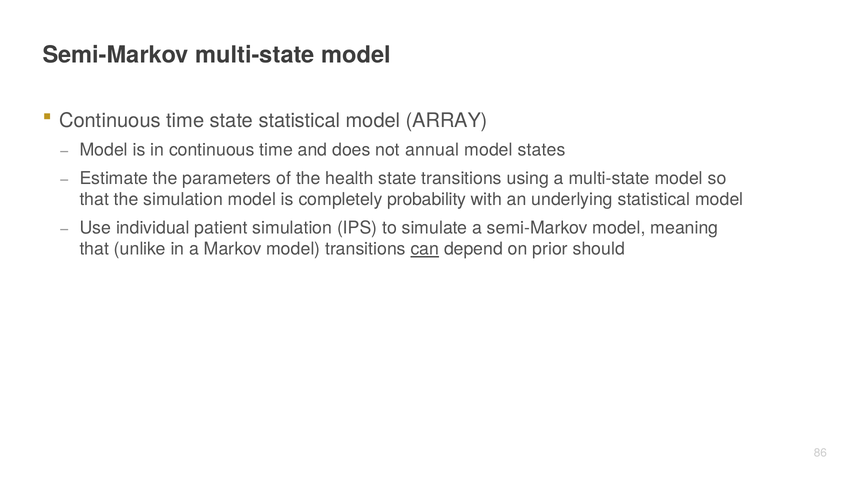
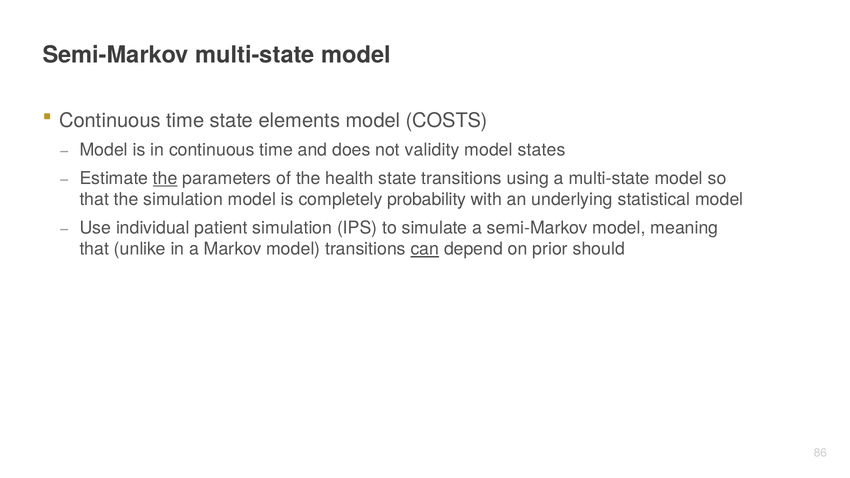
state statistical: statistical -> elements (299, 120)
ARRAY: ARRAY -> COSTS (447, 120)
annual: annual -> validity (432, 150)
the underline: none -> present (165, 178)
